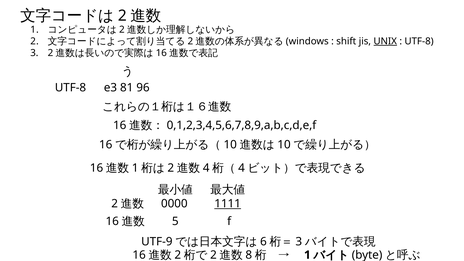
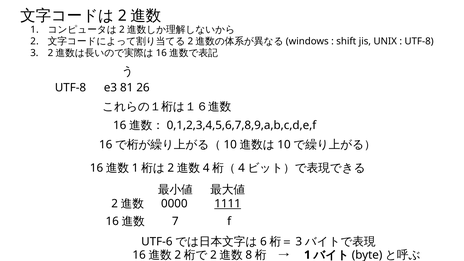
UNIX underline: present -> none (385, 41)
96: 96 -> 26 (143, 88)
5: 5 -> 7 (175, 221)
UTF-9: UTF-9 -> UTF-6 (157, 242)
